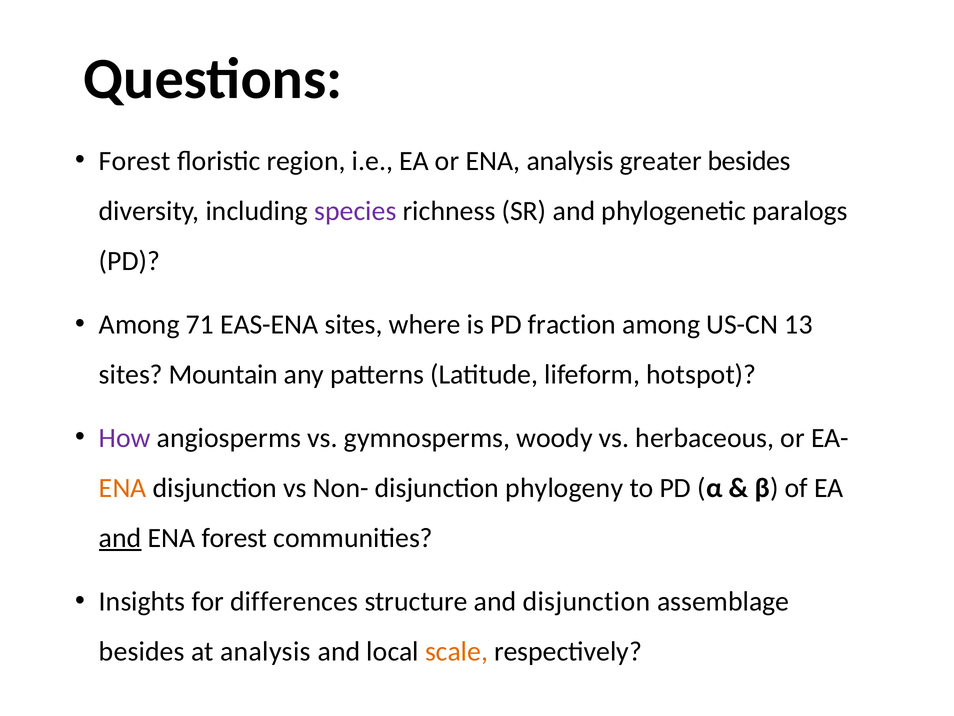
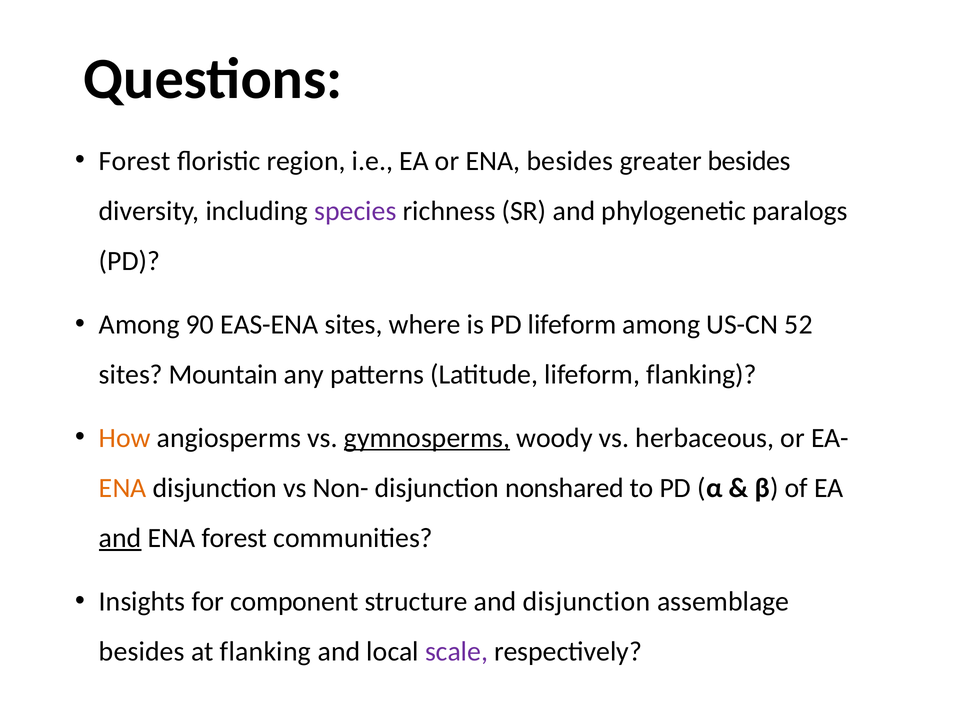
ENA analysis: analysis -> besides (570, 161)
71: 71 -> 90 (200, 324)
PD fraction: fraction -> lifeform (572, 324)
13: 13 -> 52 (799, 324)
lifeform hotspot: hotspot -> flanking (701, 374)
How colour: purple -> orange (125, 438)
gymnosperms underline: none -> present (427, 438)
phylogeny: phylogeny -> nonshared (564, 488)
differences: differences -> component (294, 601)
at analysis: analysis -> flanking (265, 651)
scale colour: orange -> purple (457, 651)
